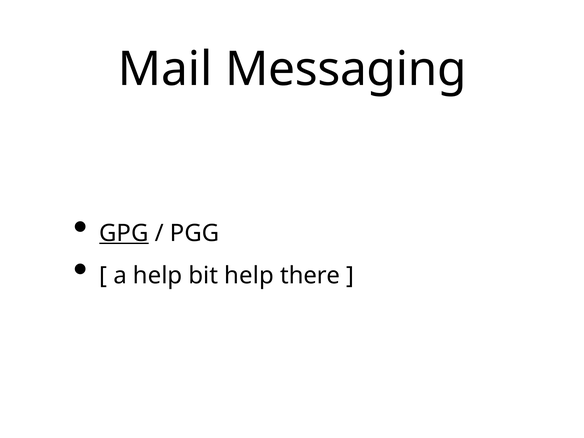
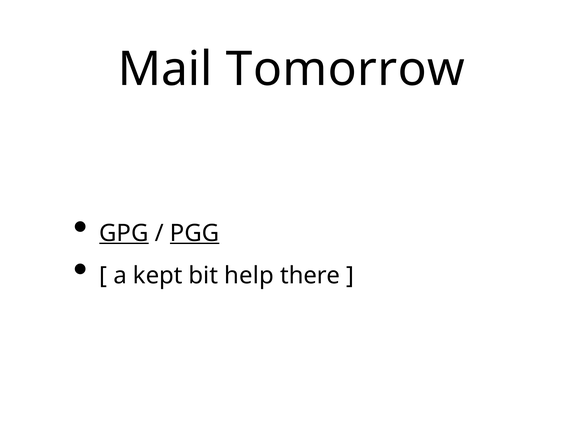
Messaging: Messaging -> Tomorrow (345, 70)
PGG underline: none -> present (195, 233)
a help: help -> kept (158, 276)
